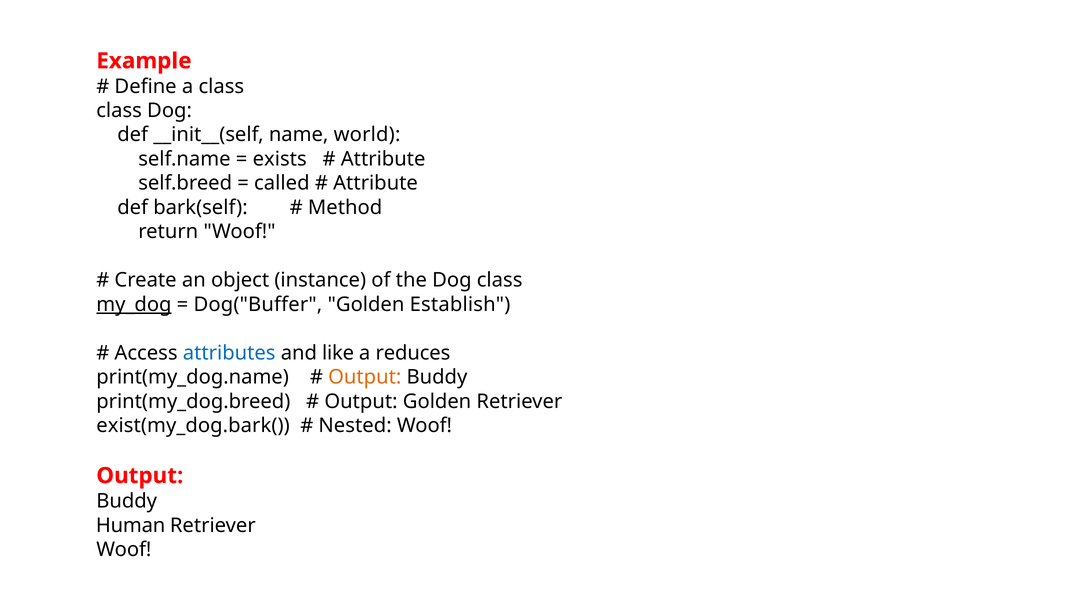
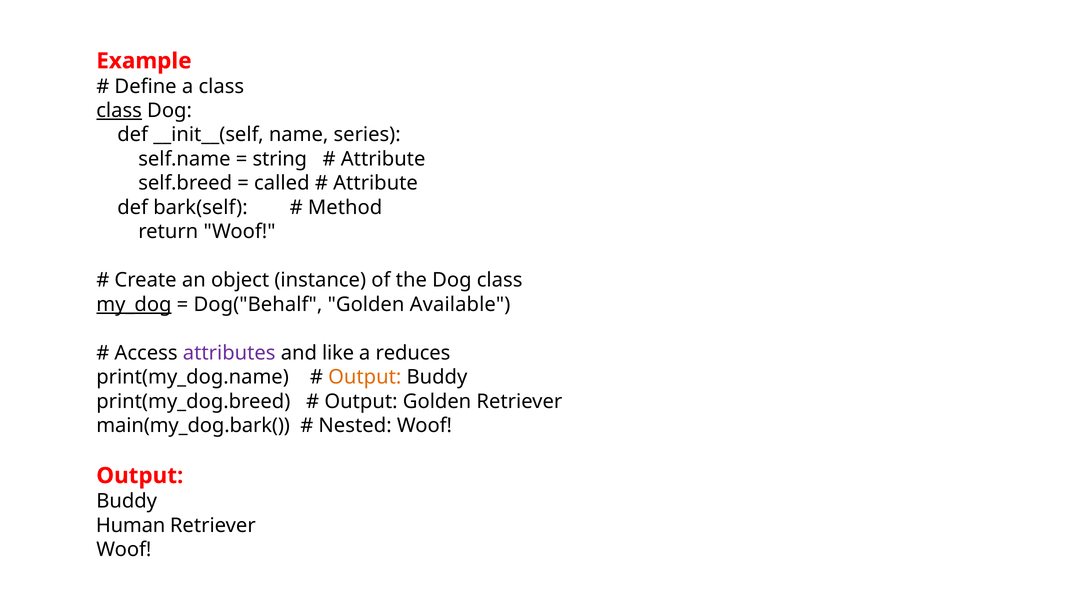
class underline: none -> present (119, 111)
world: world -> series (367, 135)
exists: exists -> string (280, 159)
Dog("Buffer: Dog("Buffer -> Dog("Behalf (258, 305)
Establish: Establish -> Available (460, 305)
attributes colour: blue -> purple (229, 353)
exist(my_dog.bark(: exist(my_dog.bark( -> main(my_dog.bark( (193, 426)
